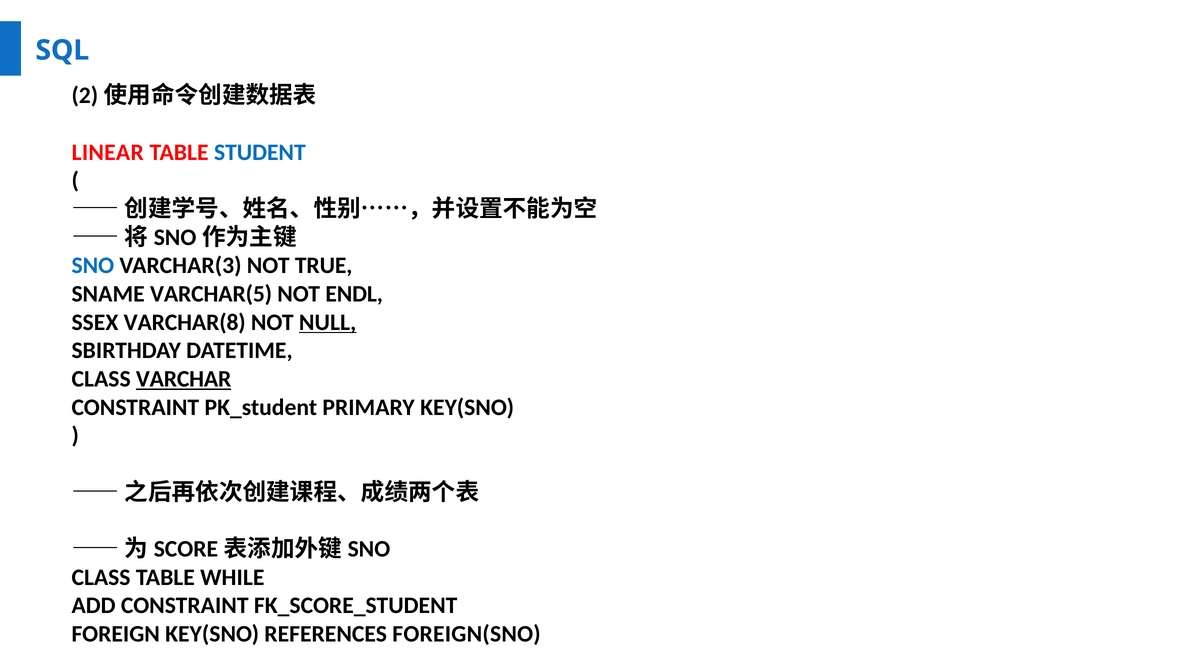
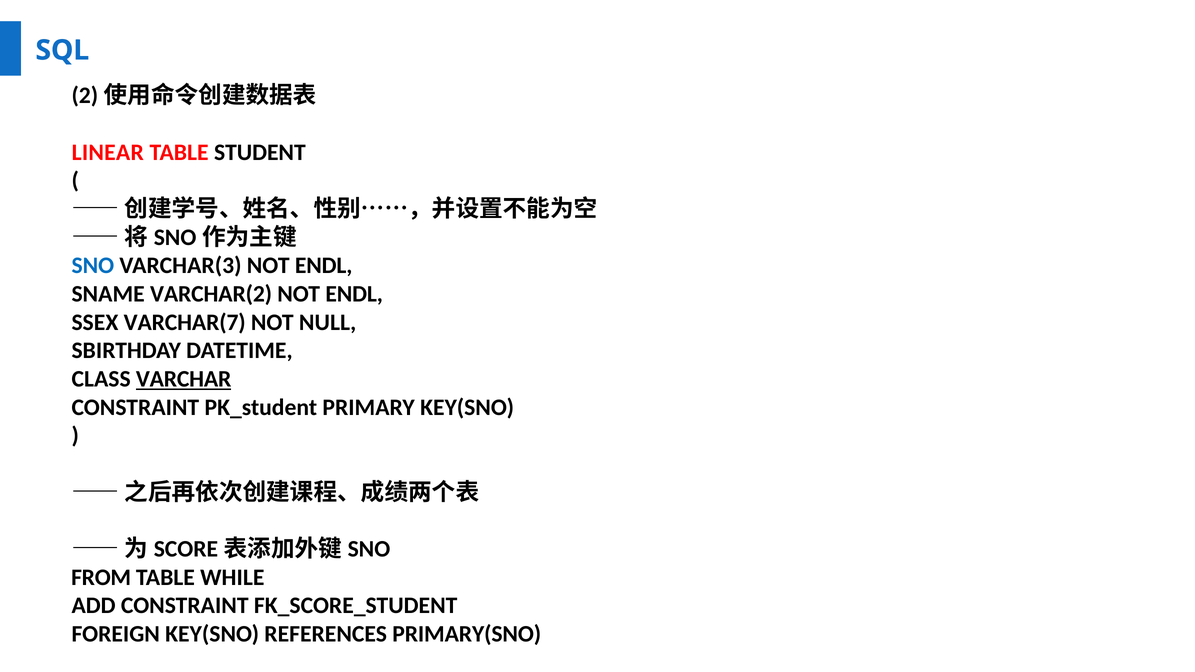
STUDENT colour: blue -> black (260, 152)
VARCHAR(3 NOT TRUE: TRUE -> ENDL (324, 266)
VARCHAR(5: VARCHAR(5 -> VARCHAR(2 (211, 294)
VARCHAR(8: VARCHAR(8 -> VARCHAR(7 (185, 322)
NULL underline: present -> none (328, 322)
CLASS: CLASS -> FROM (101, 577)
FOREIGN(SNO: FOREIGN(SNO -> PRIMARY(SNO (467, 634)
